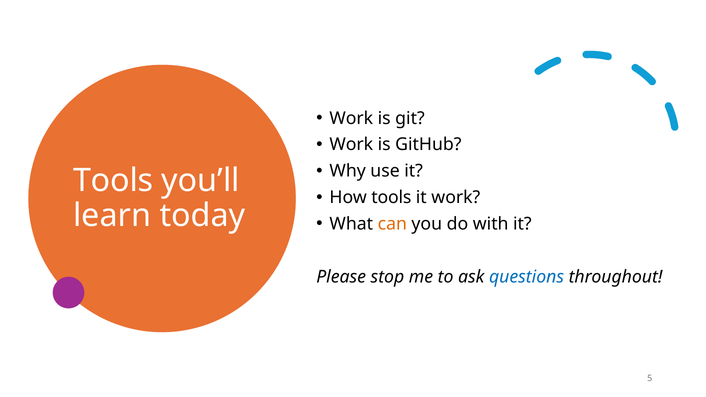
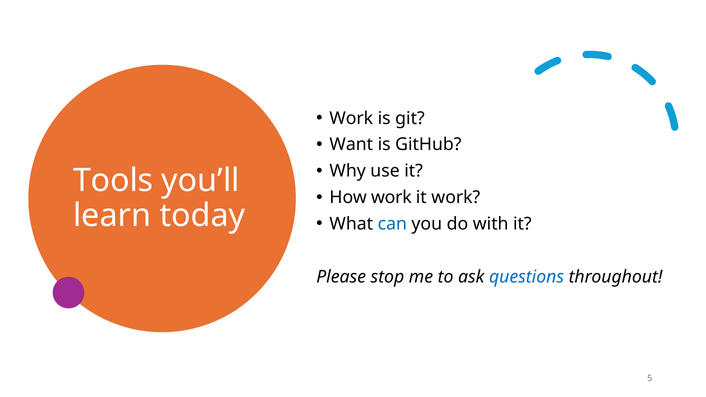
Work: Work -> Want (351, 145)
How tools: tools -> work (391, 198)
can colour: orange -> blue (392, 224)
